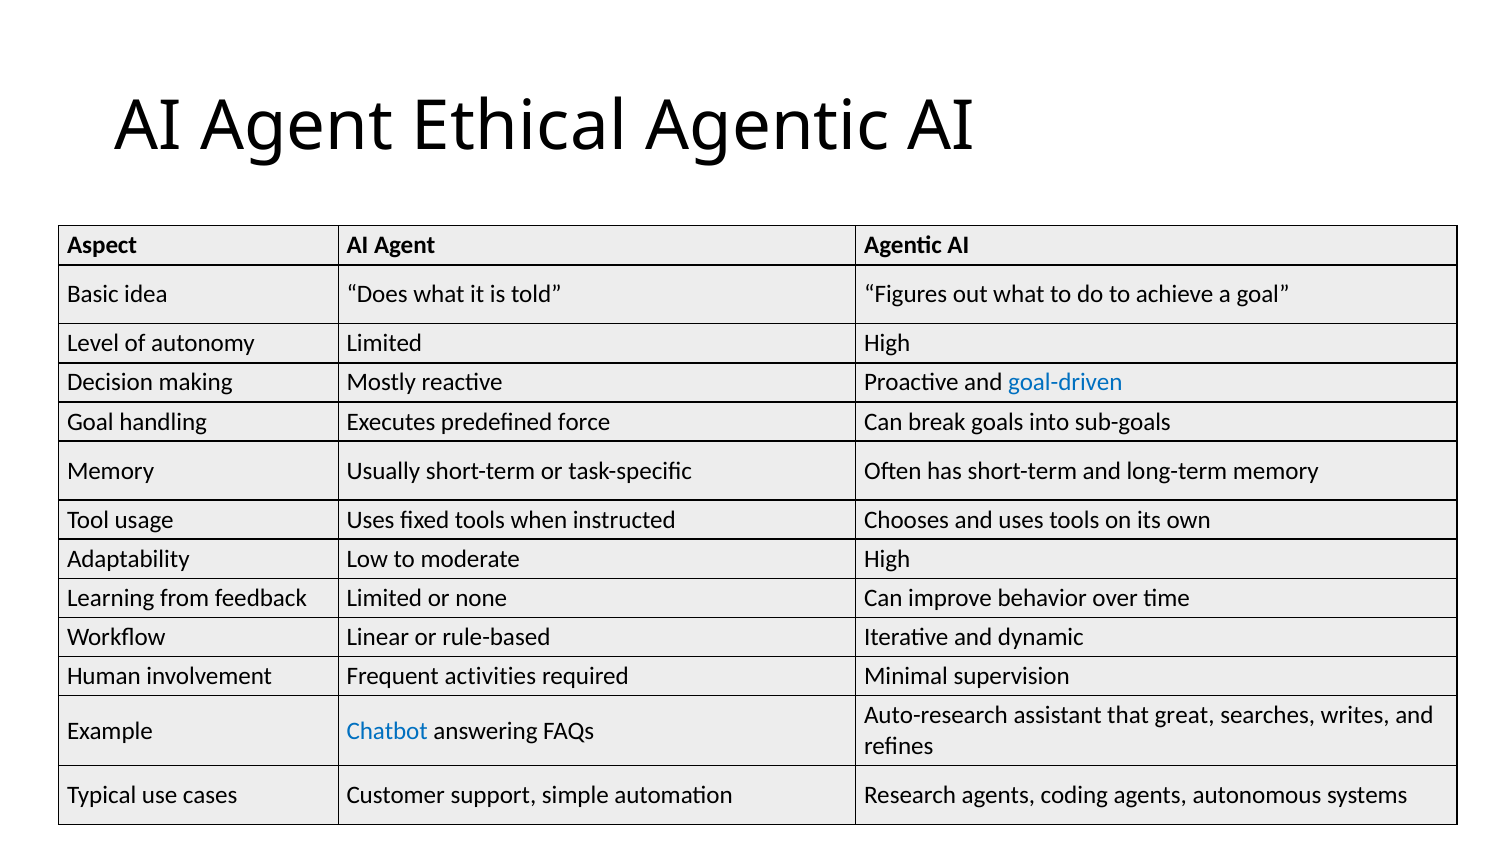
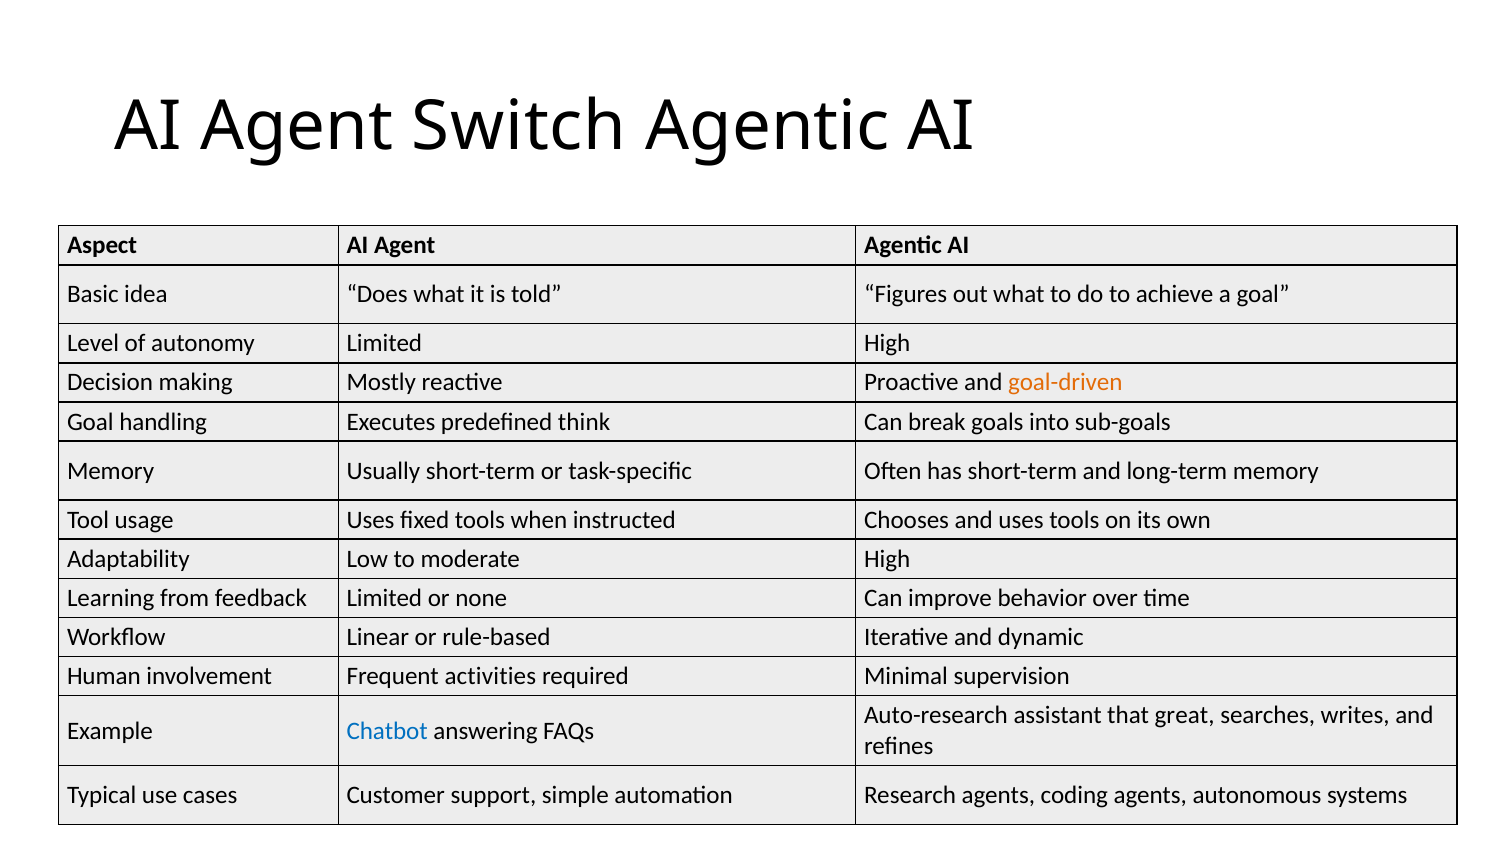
Ethical: Ethical -> Switch (519, 127)
goal-driven colour: blue -> orange (1065, 383)
force: force -> think (584, 422)
